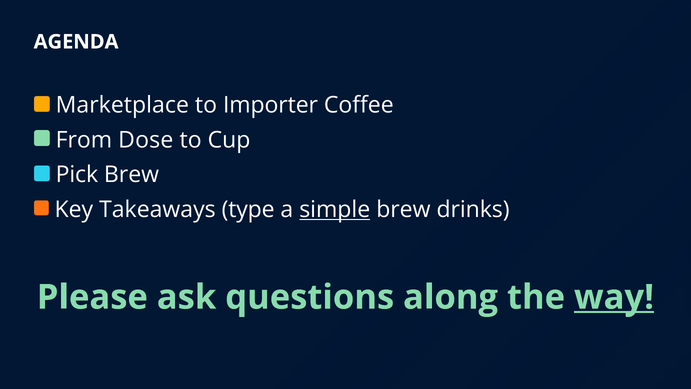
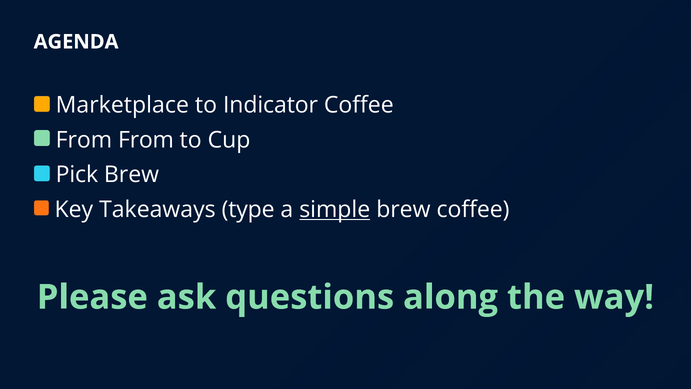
Importer: Importer -> Indicator (271, 105)
From Dose: Dose -> From (146, 140)
brew drinks: drinks -> coffee (473, 209)
way underline: present -> none (614, 297)
